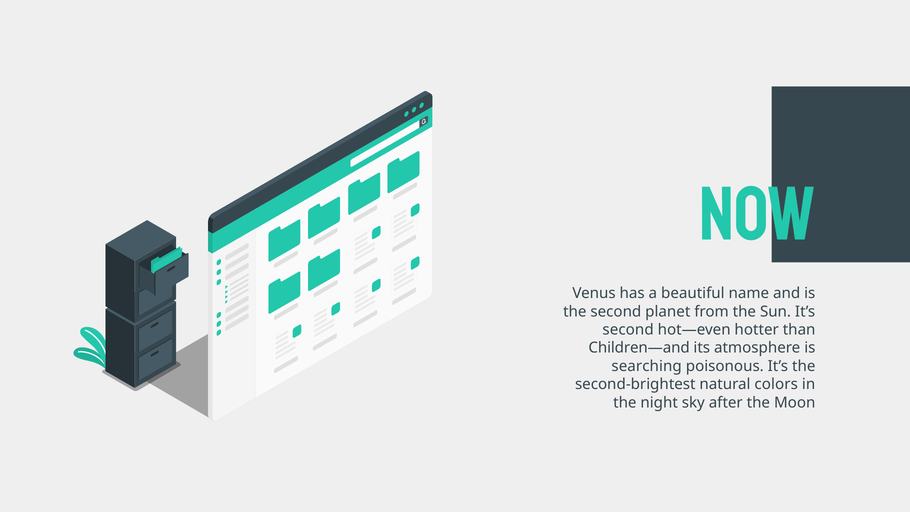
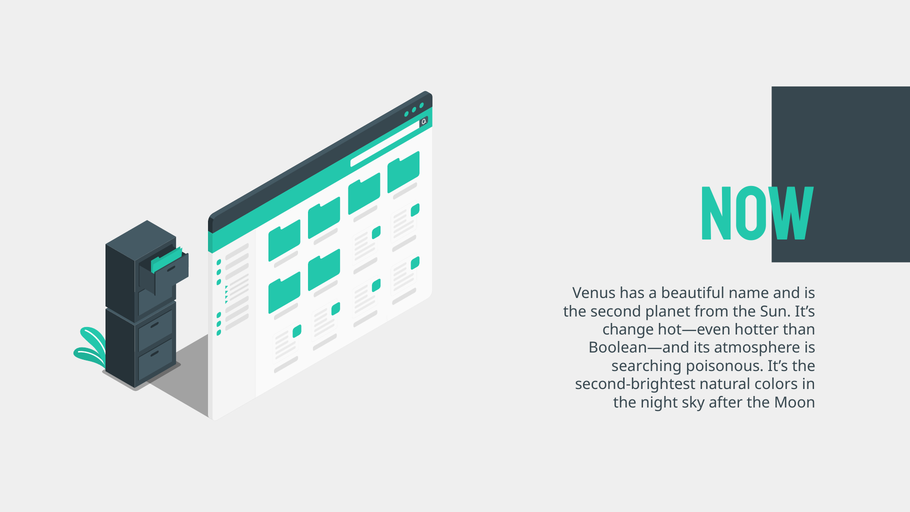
second: second -> change (628, 330)
Children—and: Children—and -> Boolean—and (639, 348)
